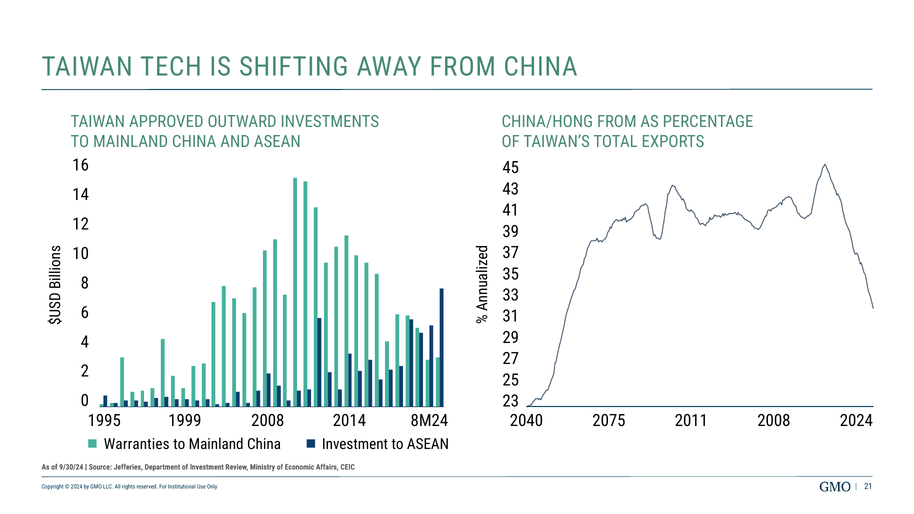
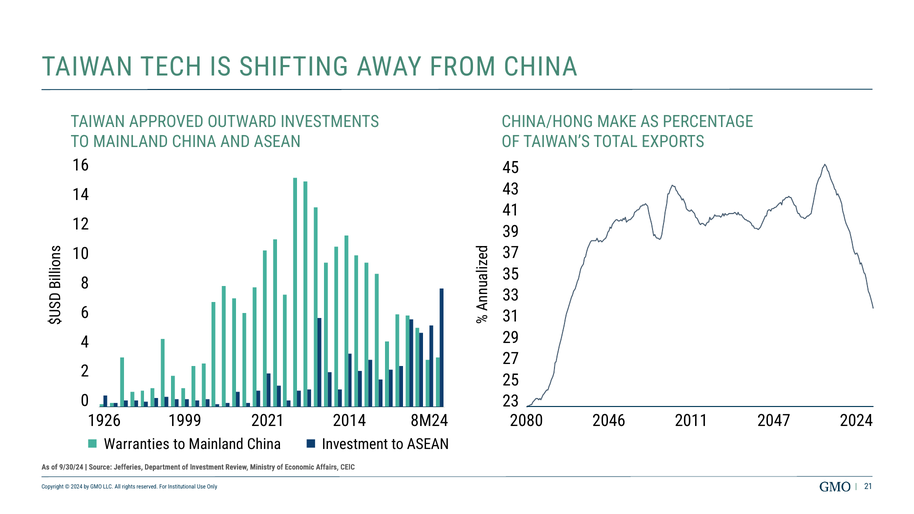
CHINA/HONG FROM: FROM -> MAKE (617, 122)
1995: 1995 -> 1926 (104, 421)
2008: 2008 -> 2021 (268, 421)
2040: 2040 -> 2080 (526, 421)
2075: 2075 -> 2046 (609, 421)
2011 2008: 2008 -> 2047 (774, 421)
